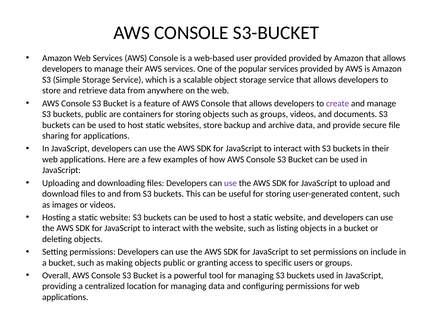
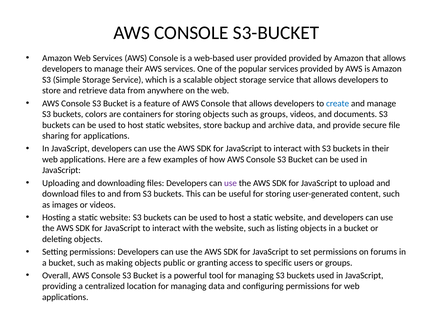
create colour: purple -> blue (338, 103)
buckets public: public -> colors (96, 114)
include: include -> forums (384, 252)
